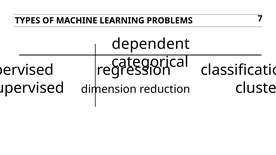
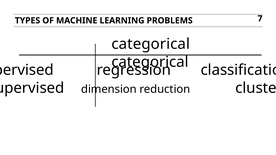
dependent: dependent -> categorical (151, 44)
